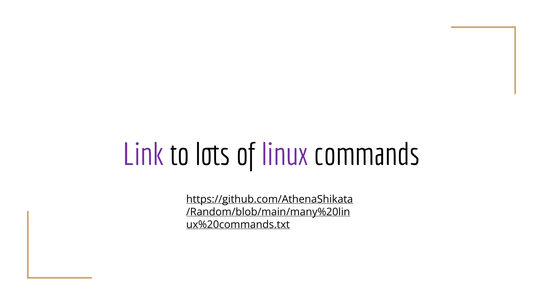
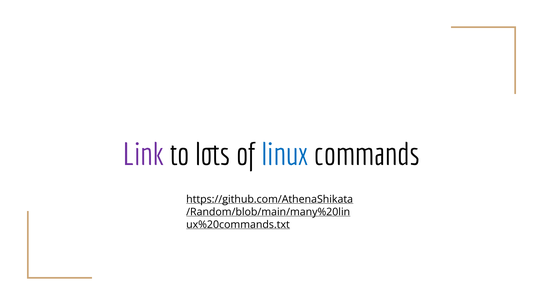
linux colour: purple -> blue (285, 155)
